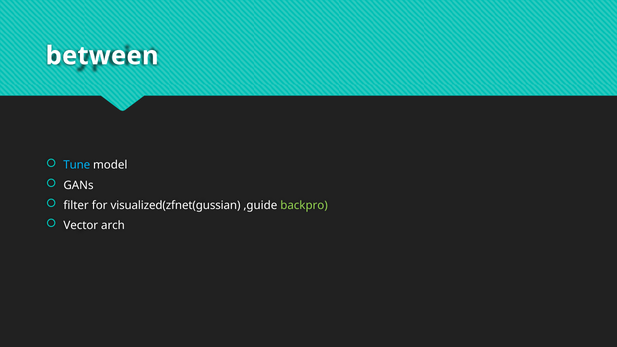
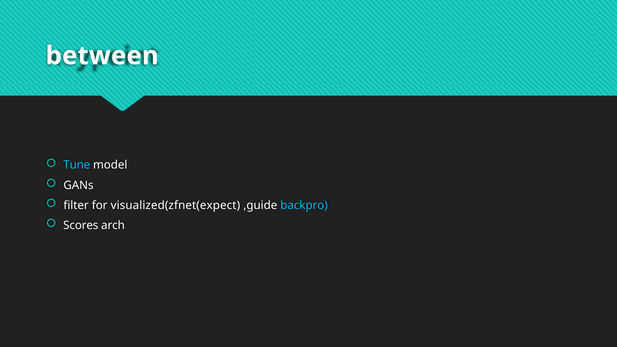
visualized(zfnet(gussian: visualized(zfnet(gussian -> visualized(zfnet(expect (175, 205)
backpro colour: light green -> light blue (304, 205)
Vector: Vector -> Scores (81, 225)
